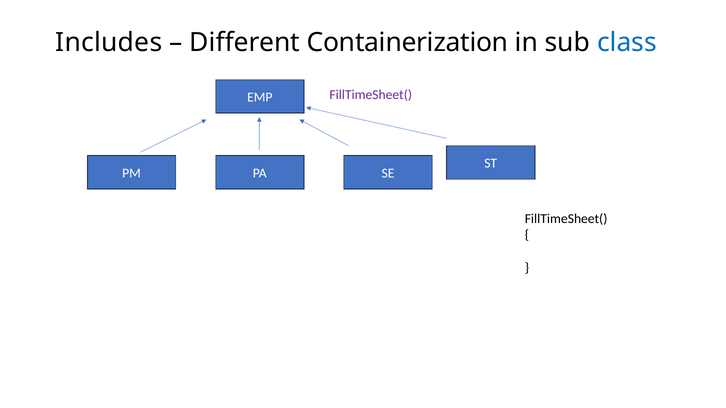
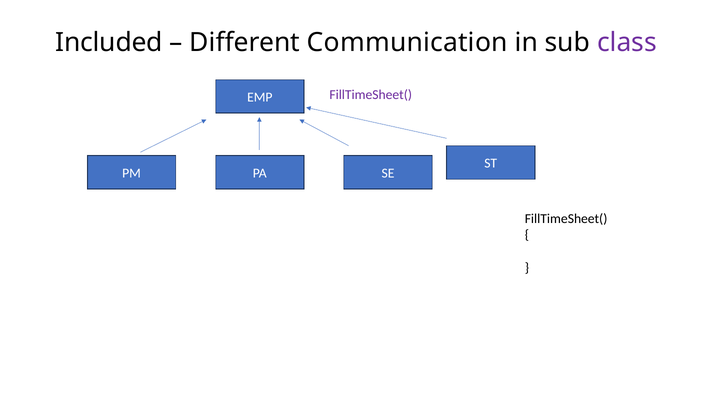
Includes: Includes -> Included (109, 43)
Containerization: Containerization -> Communication (407, 43)
class colour: blue -> purple (627, 43)
